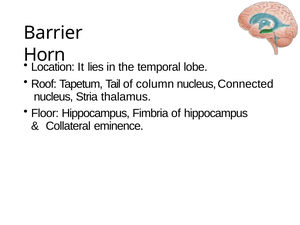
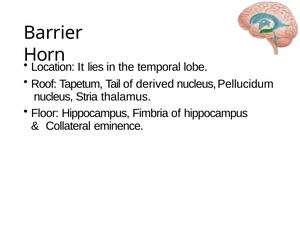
column: column -> derived (155, 84)
Connected: Connected -> Pellucidum (246, 84)
